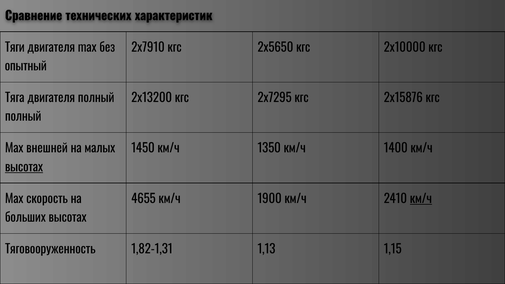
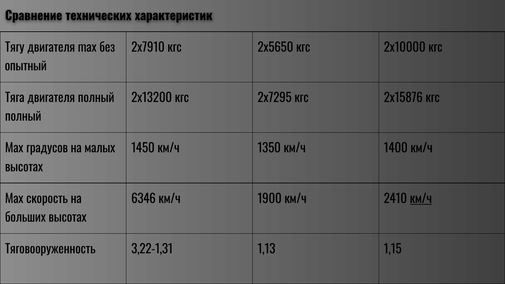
Тяги: Тяги -> Тягу (15, 48)
внешней: внешней -> градусов (47, 149)
высотах underline: present -> none (24, 167)
4655: 4655 -> 6346 (144, 199)
1,82-1,31: 1,82-1,31 -> 3,22-1,31 (152, 249)
